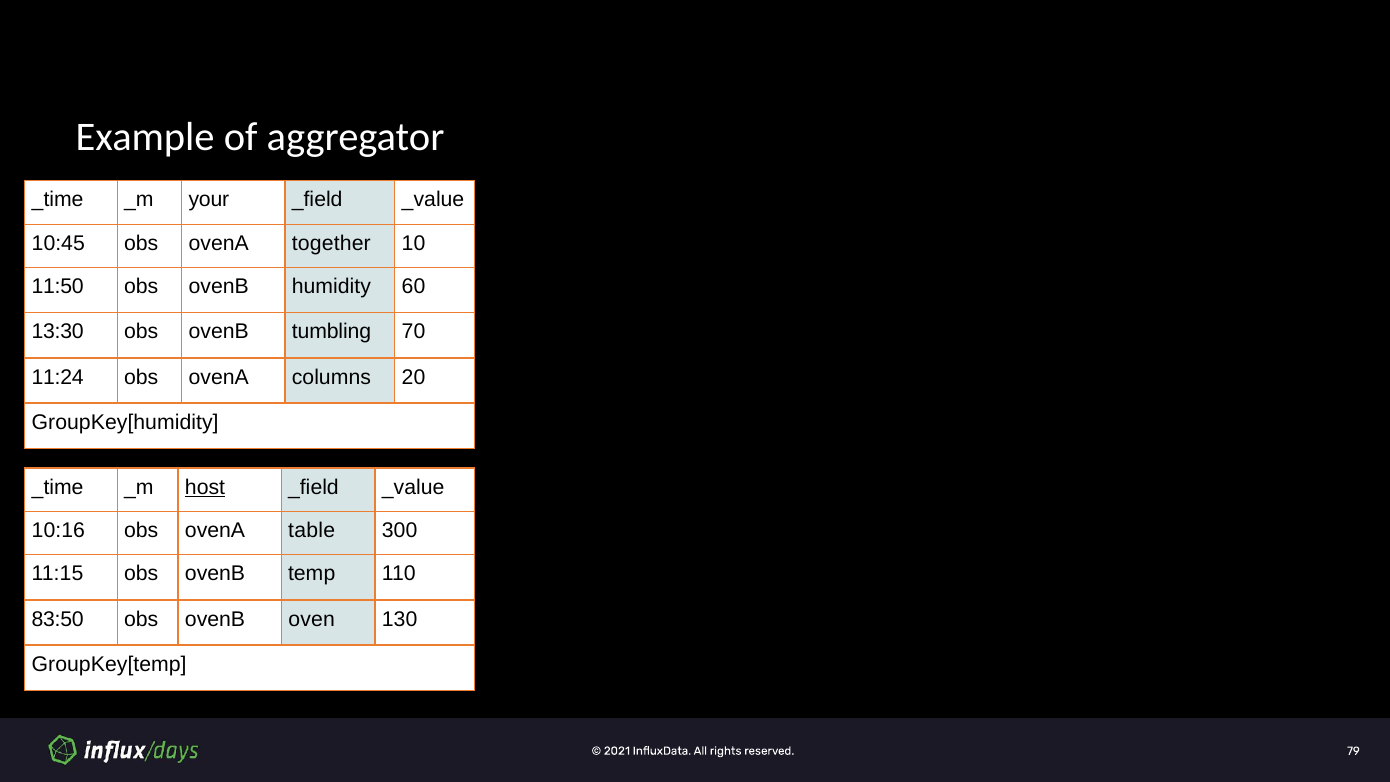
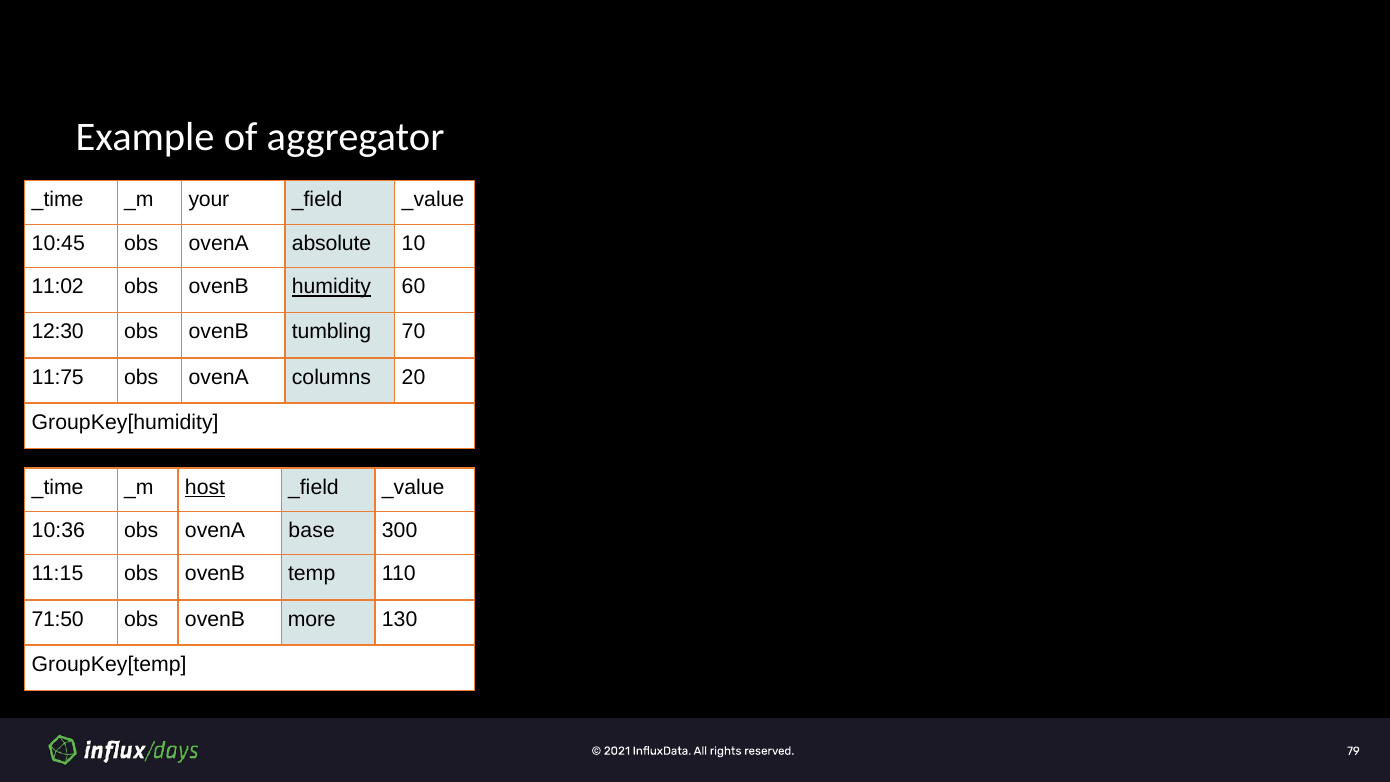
together: together -> absolute (331, 243)
11:50: 11:50 -> 11:02 (58, 287)
humidity underline: none -> present (331, 287)
13:30: 13:30 -> 12:30 (58, 332)
11:24: 11:24 -> 11:75 (58, 377)
10:16: 10:16 -> 10:36 (58, 530)
table: table -> base (312, 530)
83:50: 83:50 -> 71:50 (58, 619)
oven: oven -> more (312, 619)
